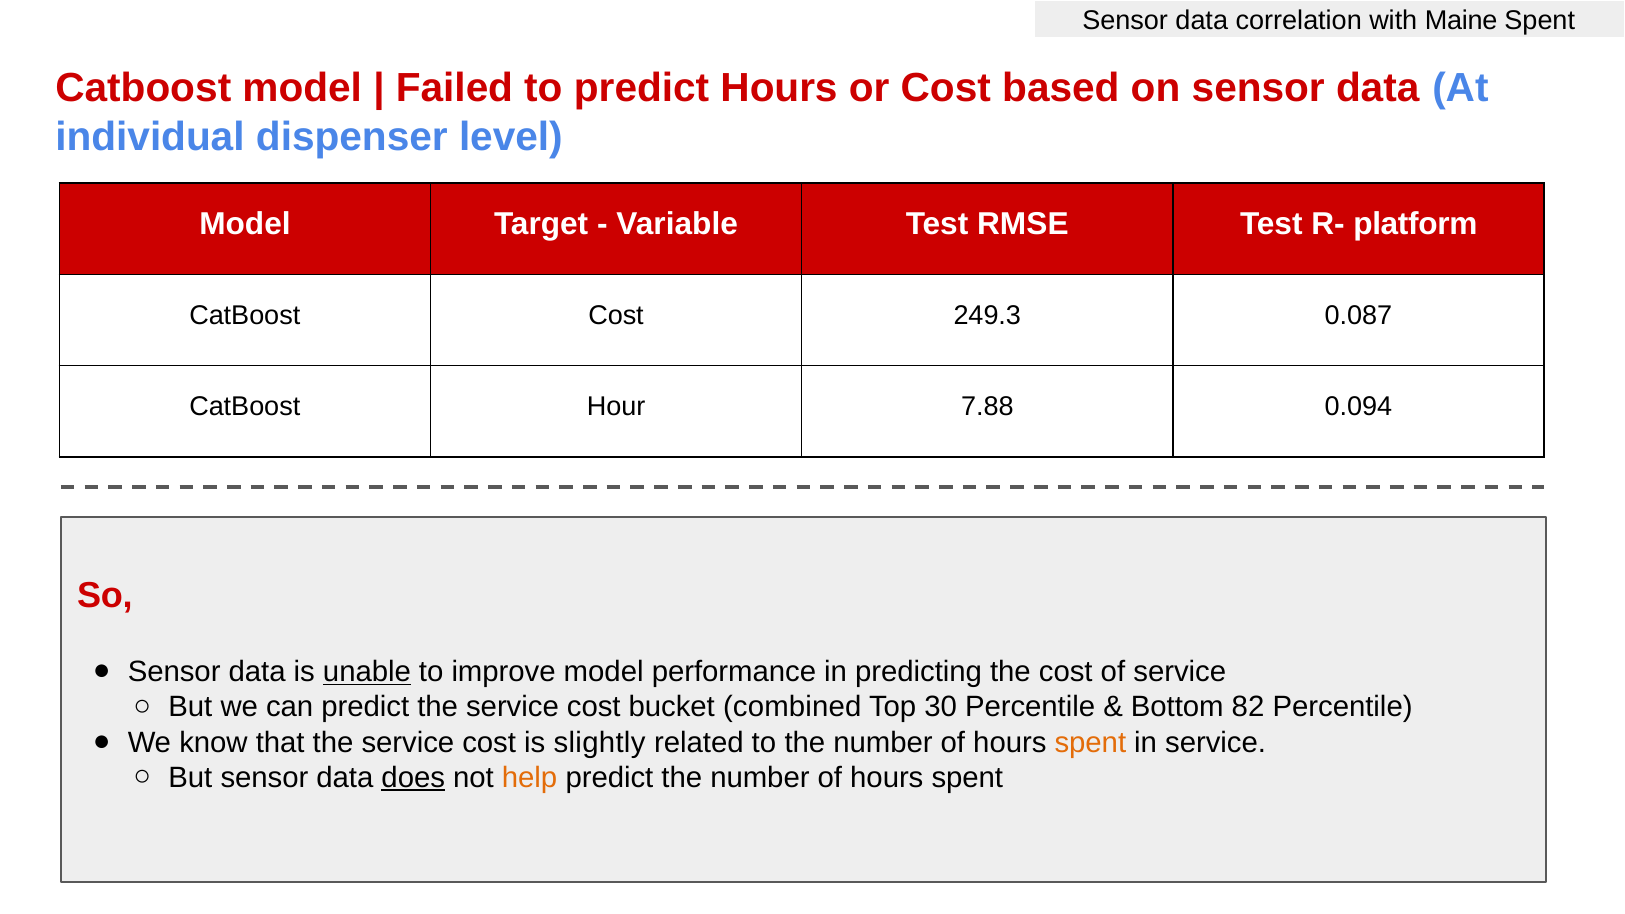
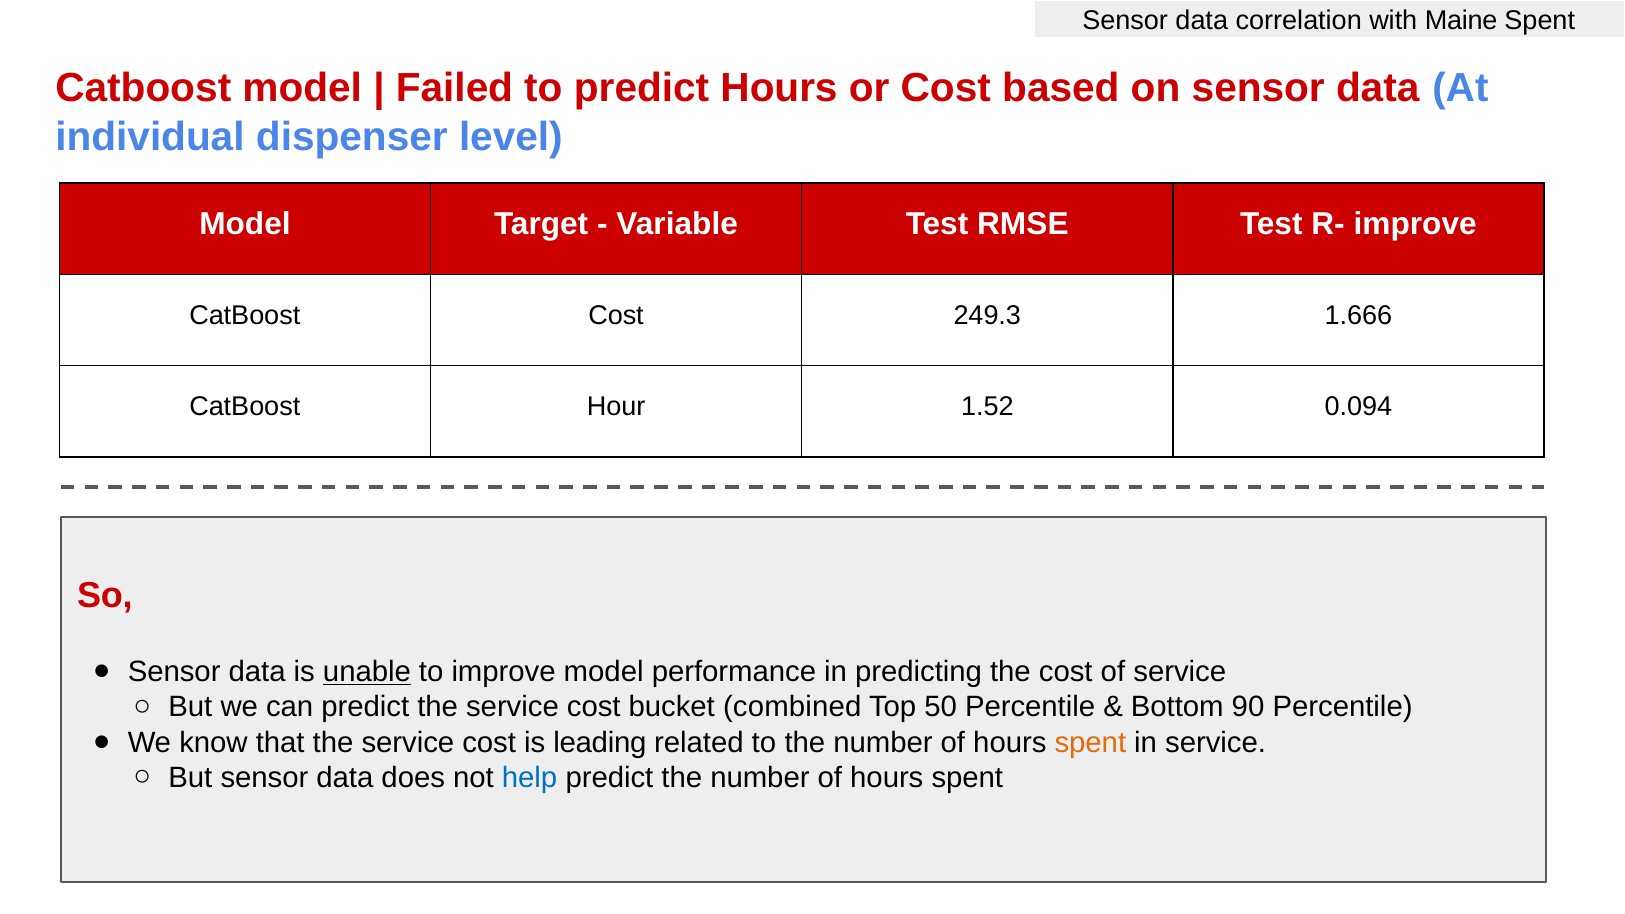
R- platform: platform -> improve (1415, 224)
0.087: 0.087 -> 1.666 (1358, 315)
7.88: 7.88 -> 1.52 (987, 407)
30: 30 -> 50 (941, 707)
82: 82 -> 90 (1248, 707)
slightly: slightly -> leading (600, 742)
does underline: present -> none (413, 778)
help colour: orange -> blue (530, 778)
